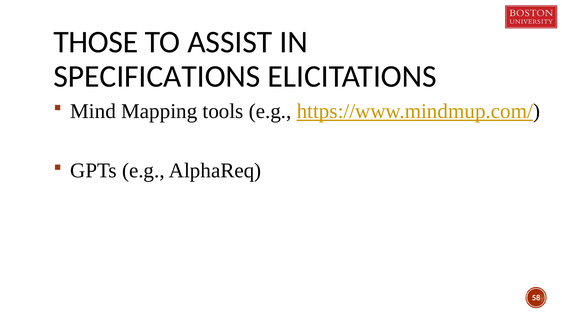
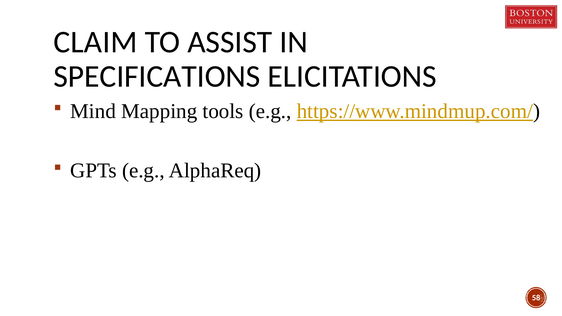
THOSE: THOSE -> CLAIM (96, 42)
